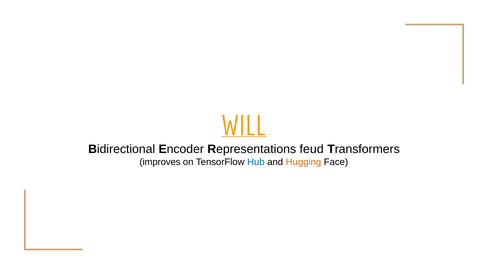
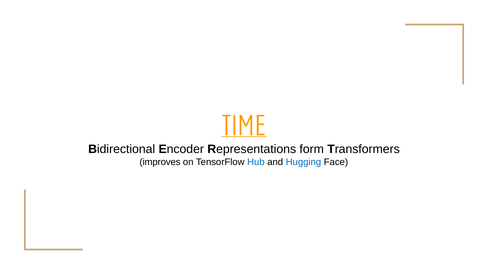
WILL: WILL -> TIME (244, 126)
feud: feud -> form (312, 149)
Hugging colour: orange -> blue (303, 162)
